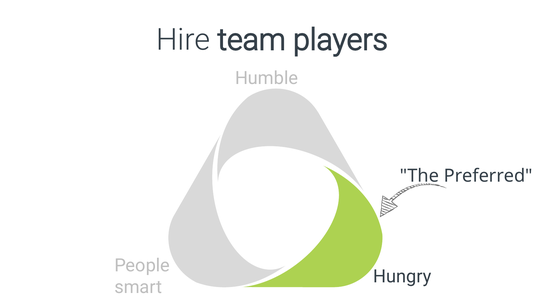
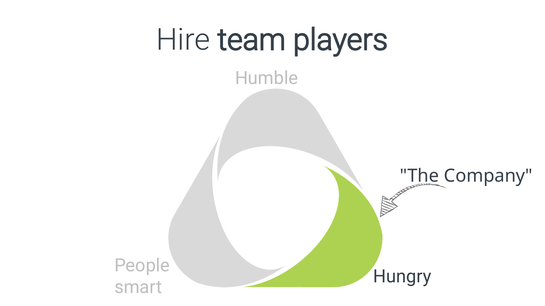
Preferred: Preferred -> Company (488, 176)
